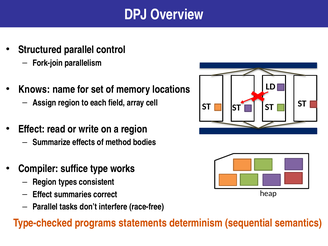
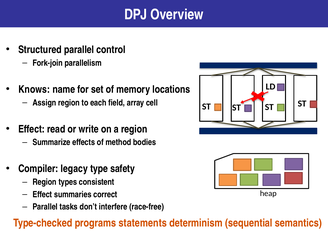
suffice: suffice -> legacy (74, 169)
works: works -> safety (123, 169)
